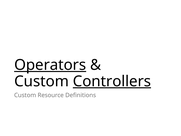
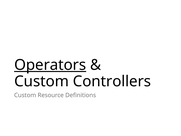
Controllers underline: present -> none (112, 81)
